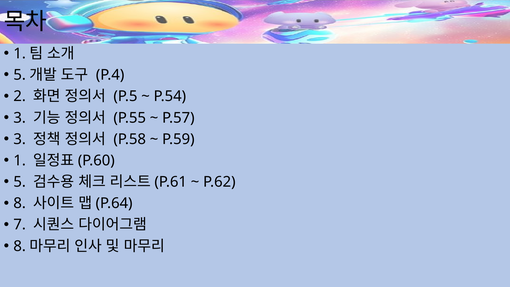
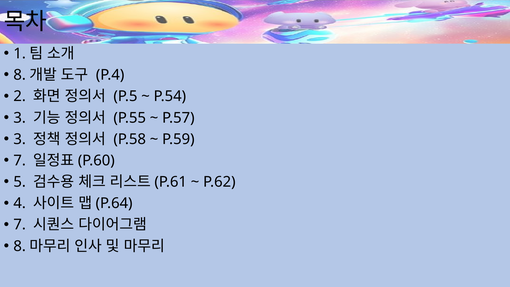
5: 5 -> 8 (20, 75)
1: 1 -> 7 (20, 160)
8: 8 -> 4 (20, 203)
